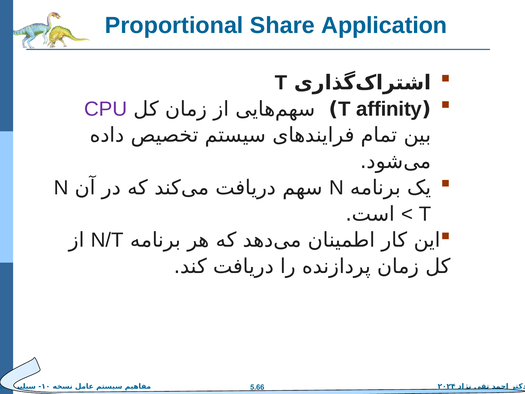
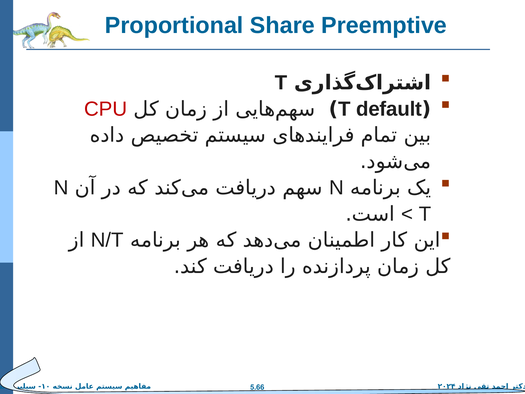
Application: Application -> Preemptive (384, 25)
CPU colour: purple -> red (106, 109)
affinity: affinity -> default (389, 109)
